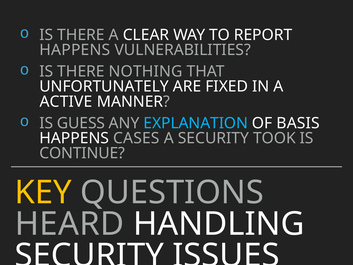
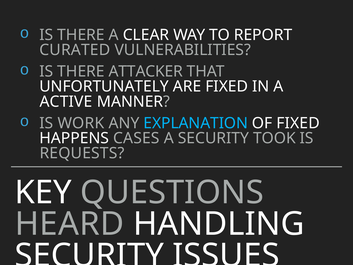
HAPPENS: HAPPENS -> CURATED (75, 50)
NOTHING: NOTHING -> ATTACKER (146, 71)
GUESS: GUESS -> WORK (81, 123)
OF BASIS: BASIS -> FIXED (298, 123)
CONTINUE: CONTINUE -> REQUESTS (82, 153)
KEY colour: yellow -> white (43, 192)
